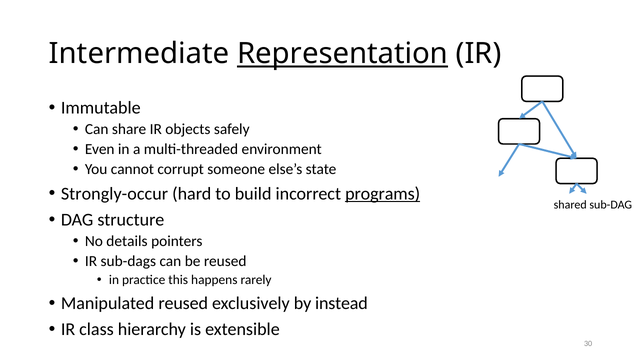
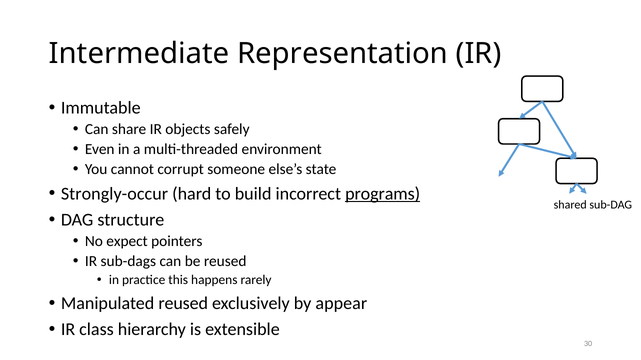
Representation underline: present -> none (343, 54)
details: details -> expect (127, 241)
instead: instead -> appear (341, 304)
